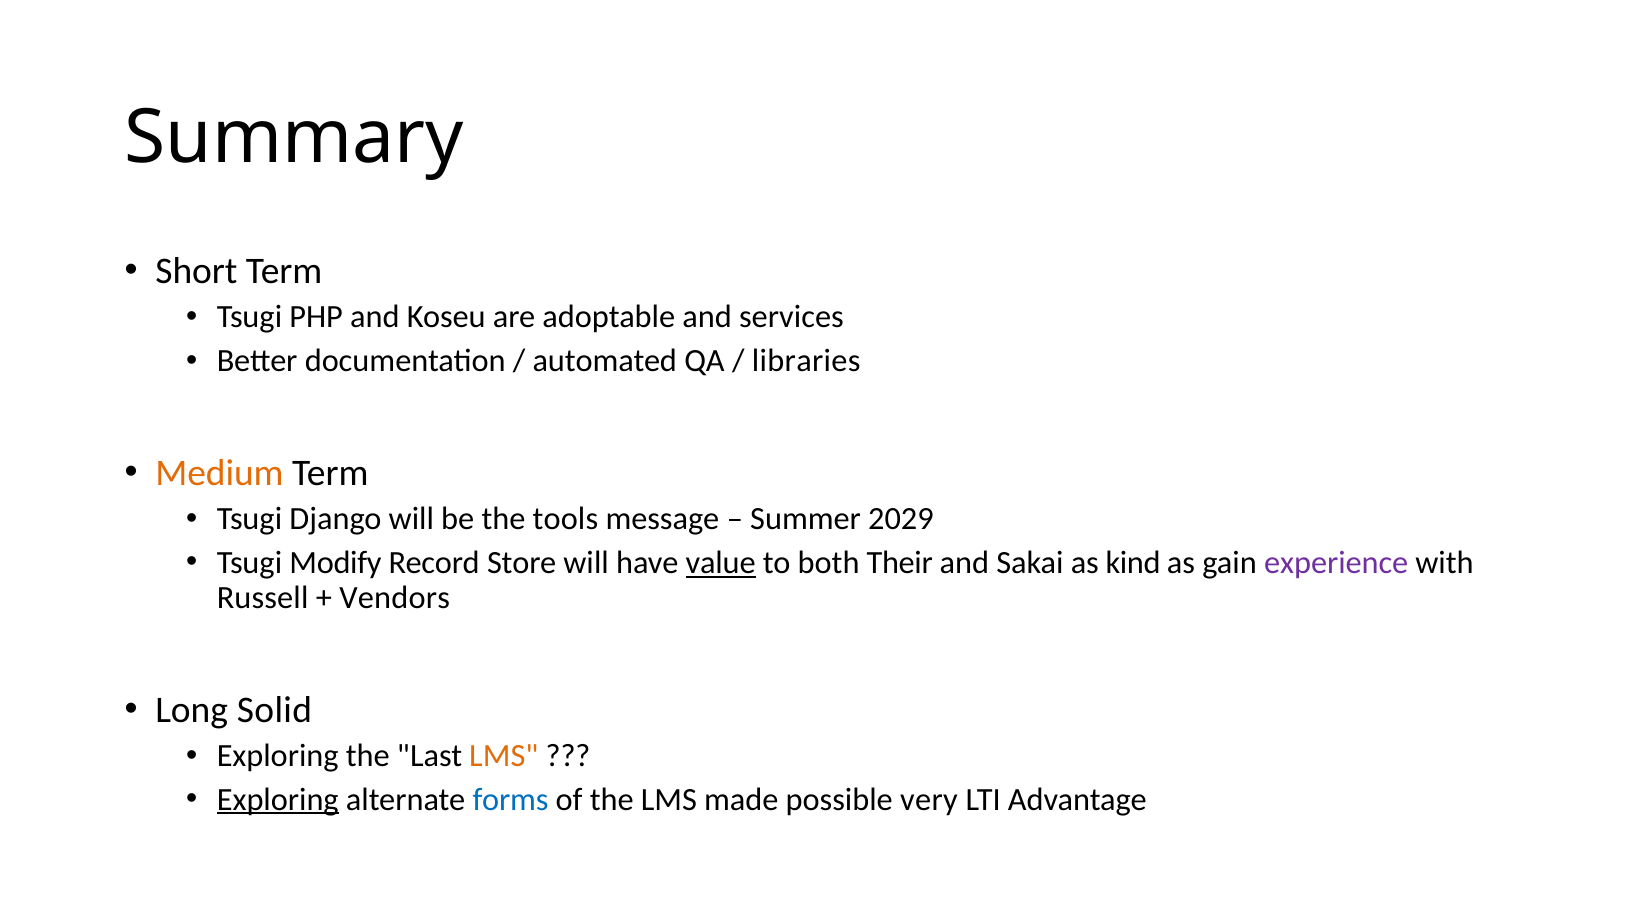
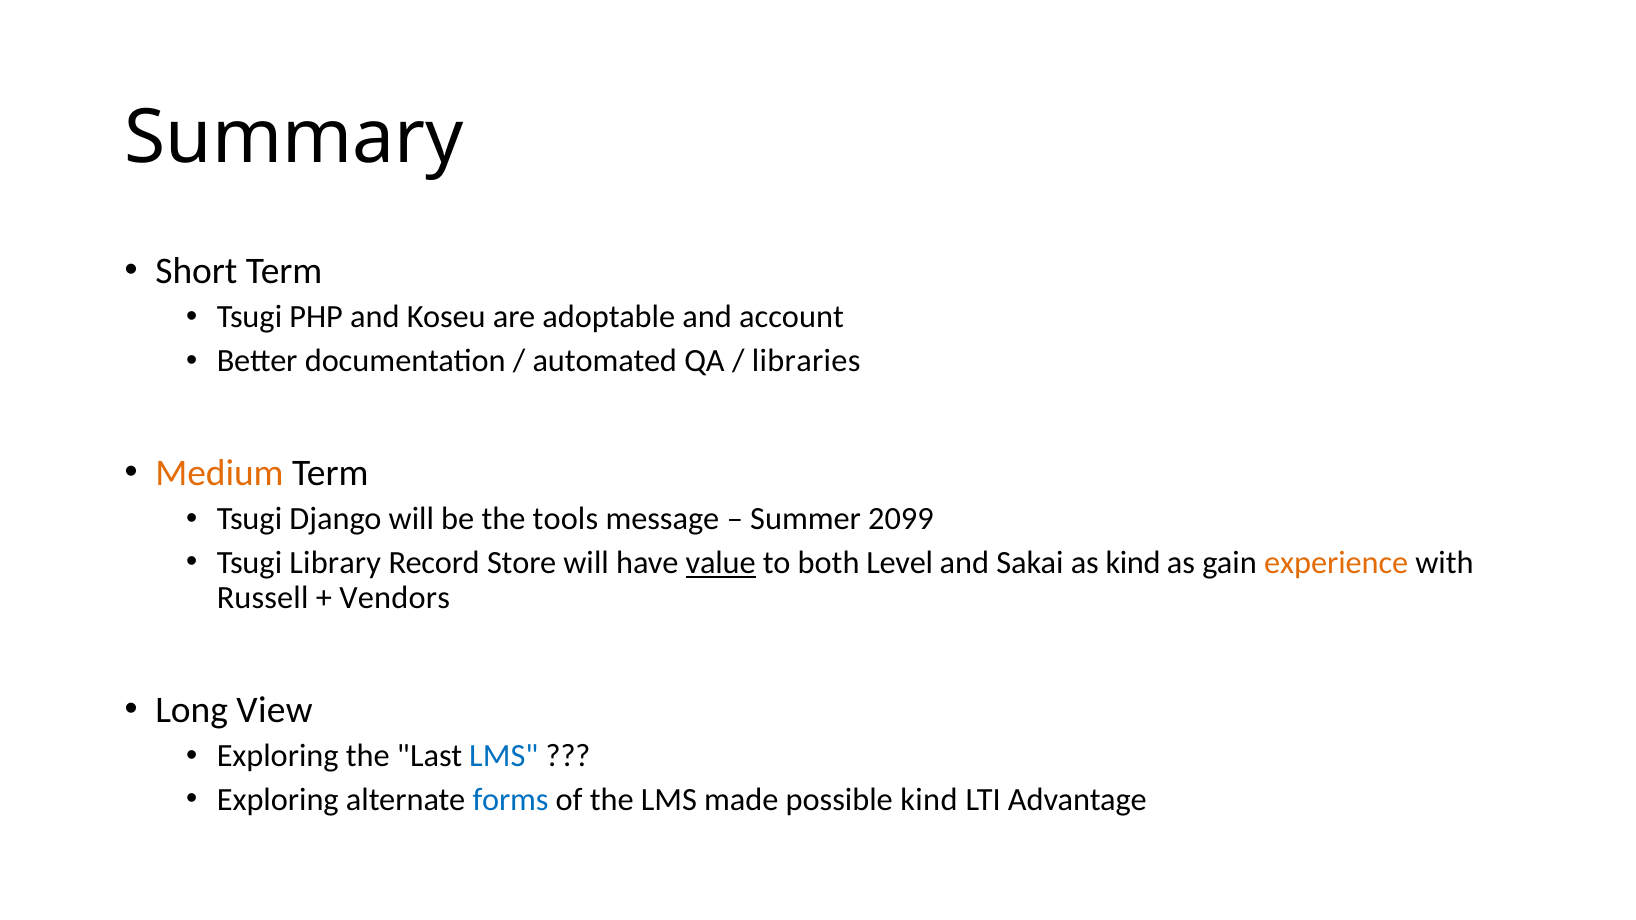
services: services -> account (791, 317)
2029: 2029 -> 2099 (901, 519)
Modify: Modify -> Library (335, 563)
Their: Their -> Level (900, 563)
experience colour: purple -> orange (1336, 563)
Solid: Solid -> View (275, 710)
LMS colour: orange -> blue (504, 756)
Exploring underline: present -> none (278, 800)
possible very: very -> kind (929, 800)
